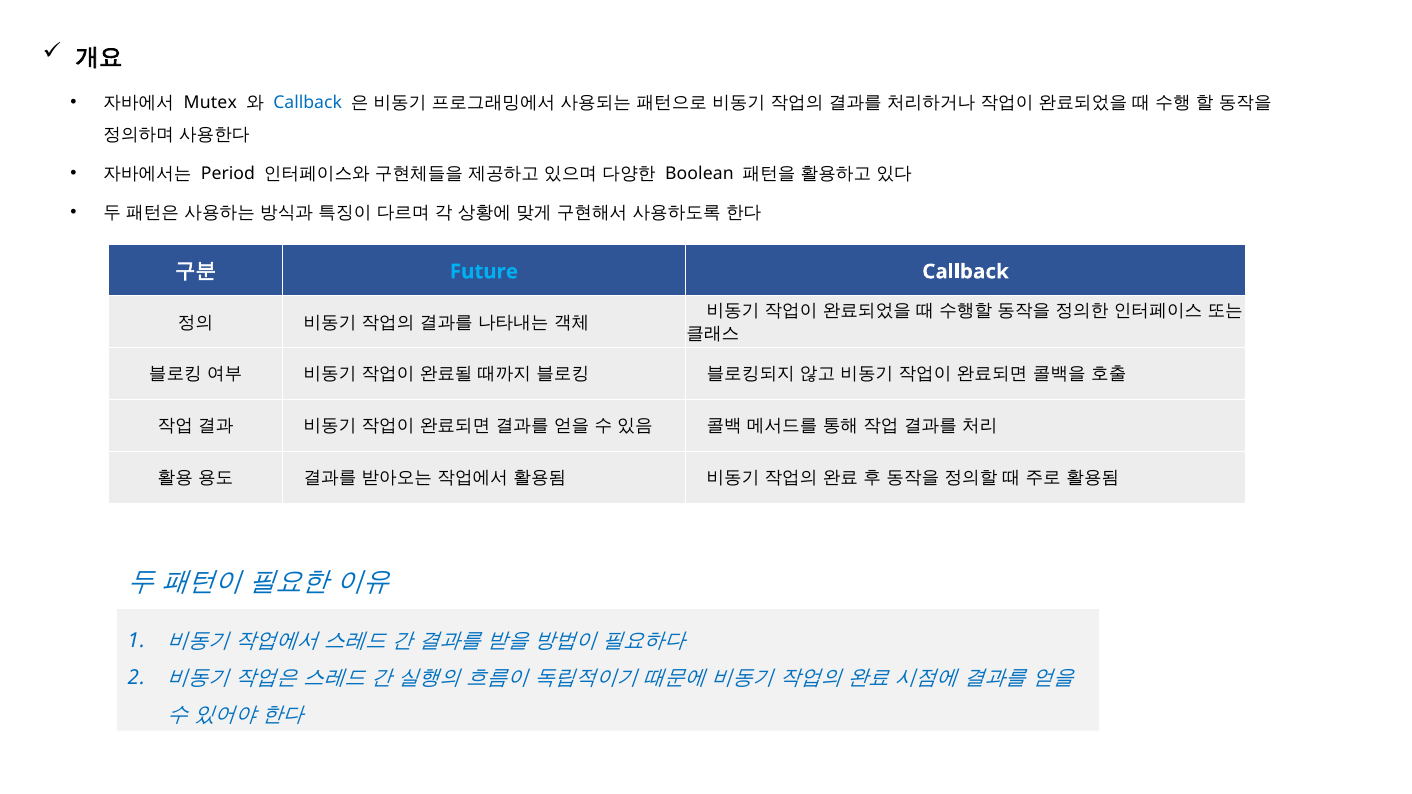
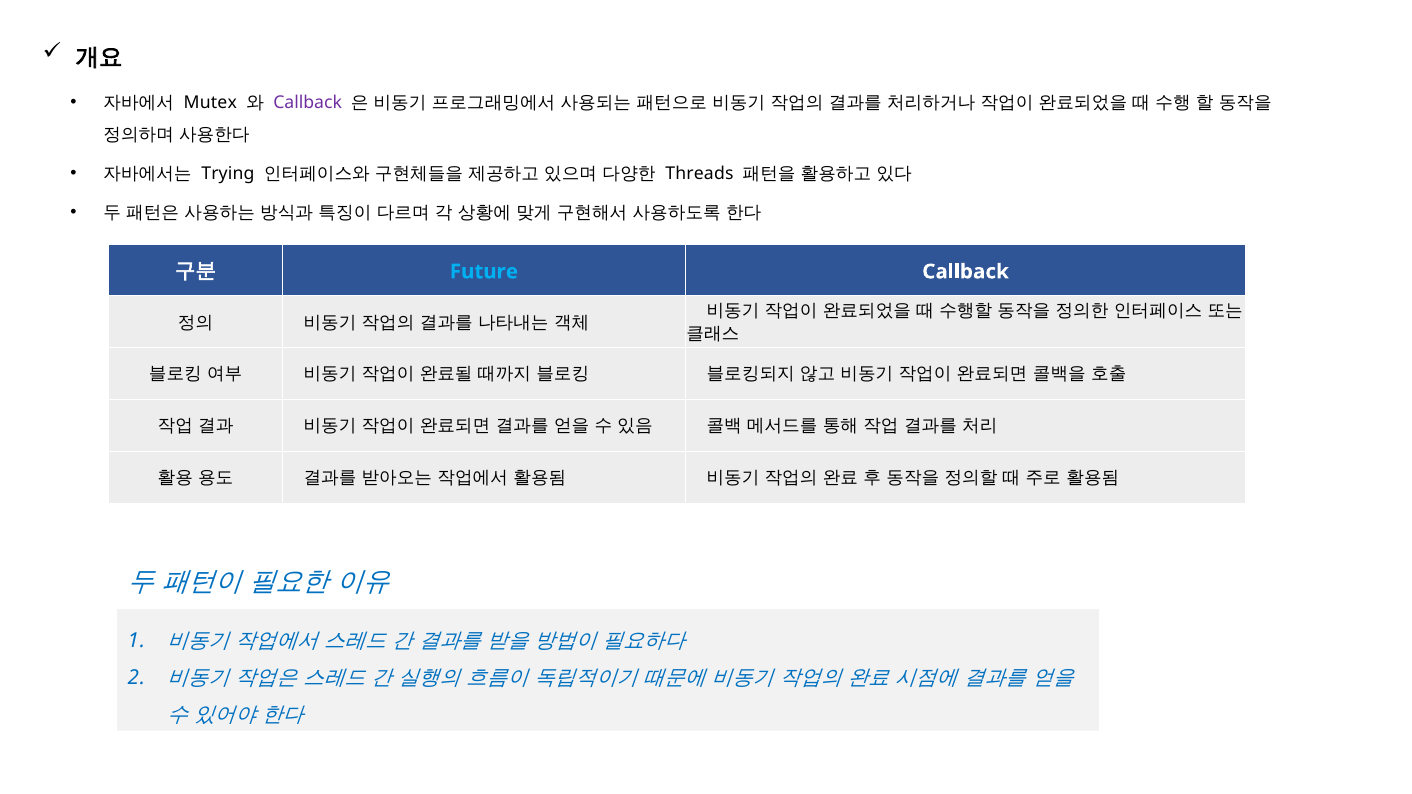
Callback colour: blue -> purple (308, 103)
Period: Period -> Trying (228, 174)
Boolean: Boolean -> Threads (699, 174)
